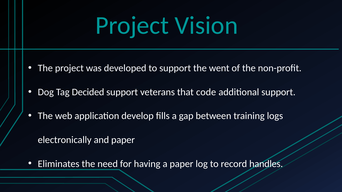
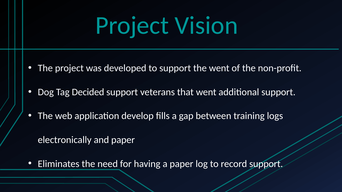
that code: code -> went (206, 92)
record handles: handles -> support (266, 164)
